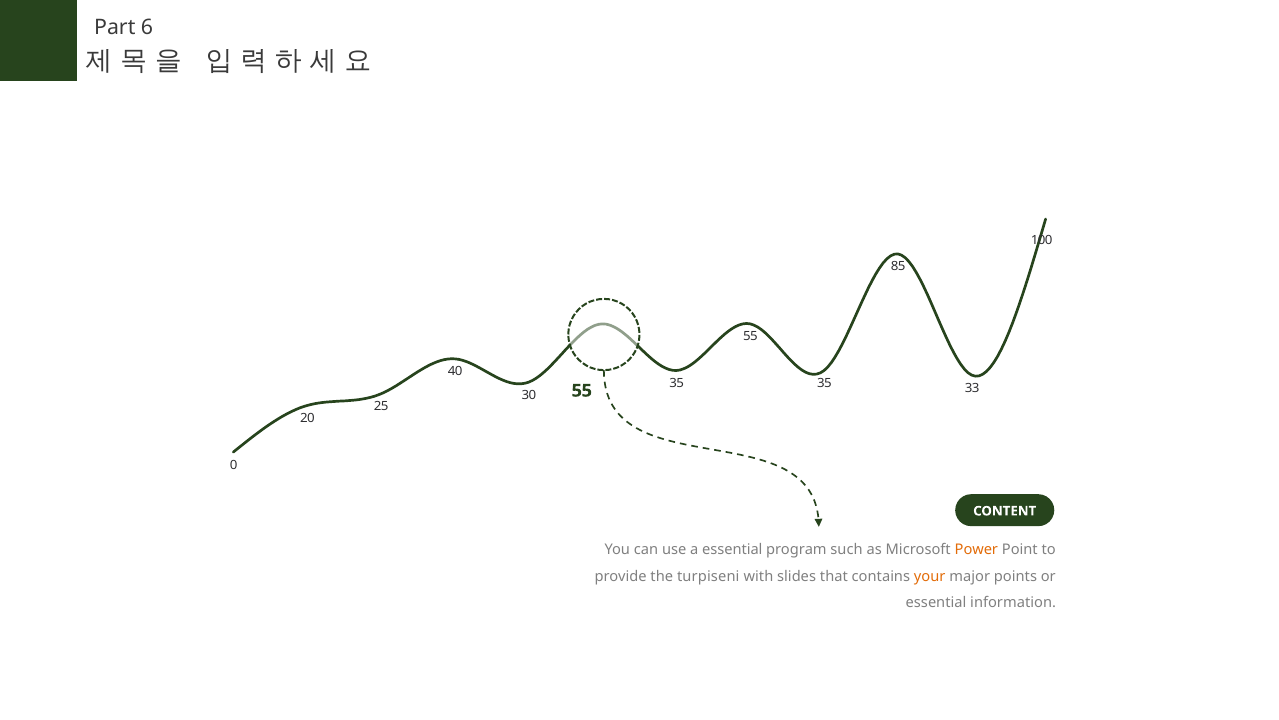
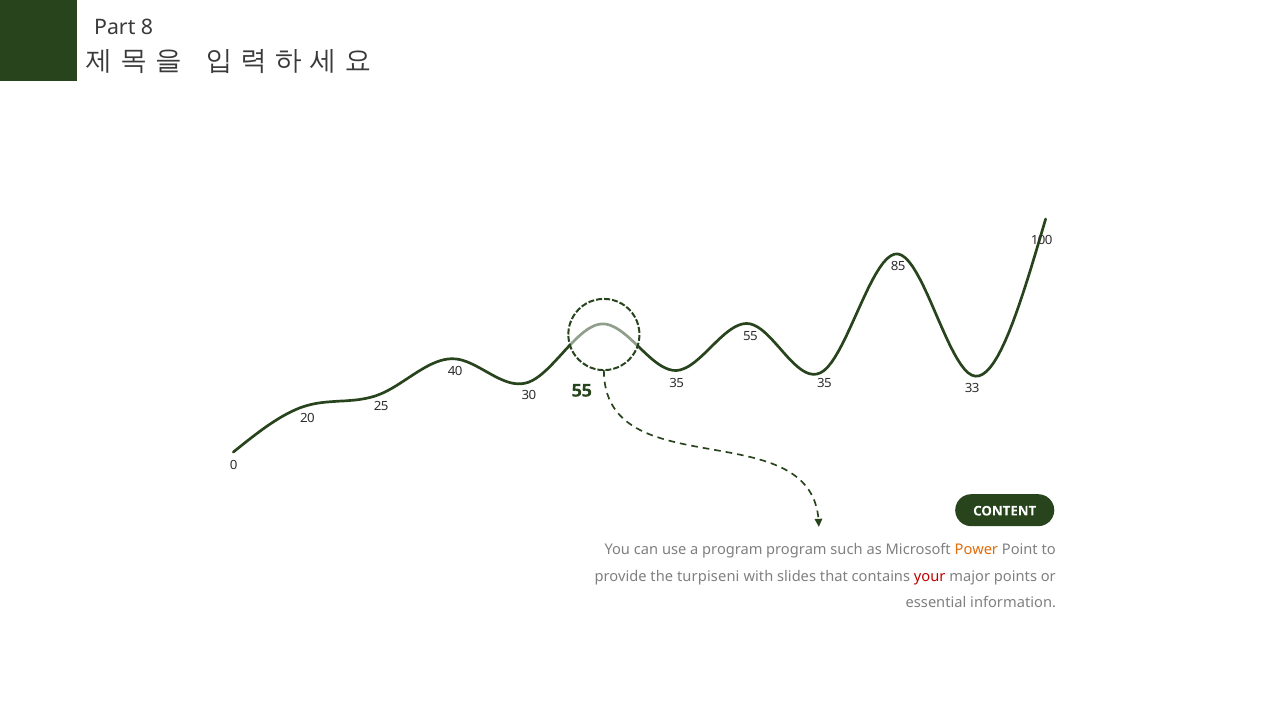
6: 6 -> 8 (147, 27)
a essential: essential -> program (732, 550)
your colour: orange -> red (930, 576)
